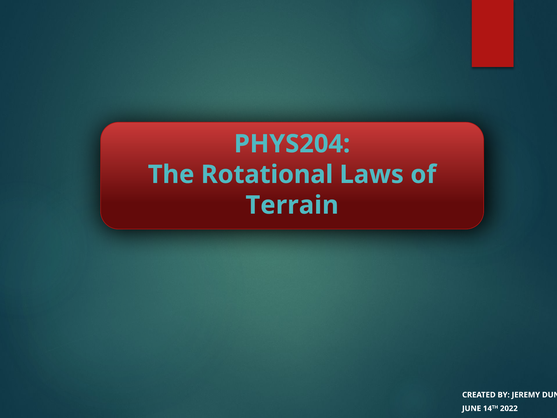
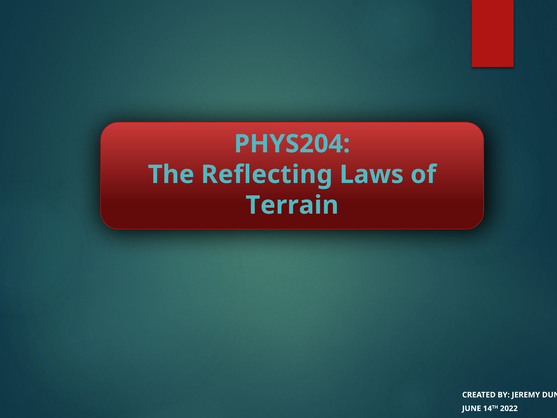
Rotational: Rotational -> Reflecting (267, 174)
